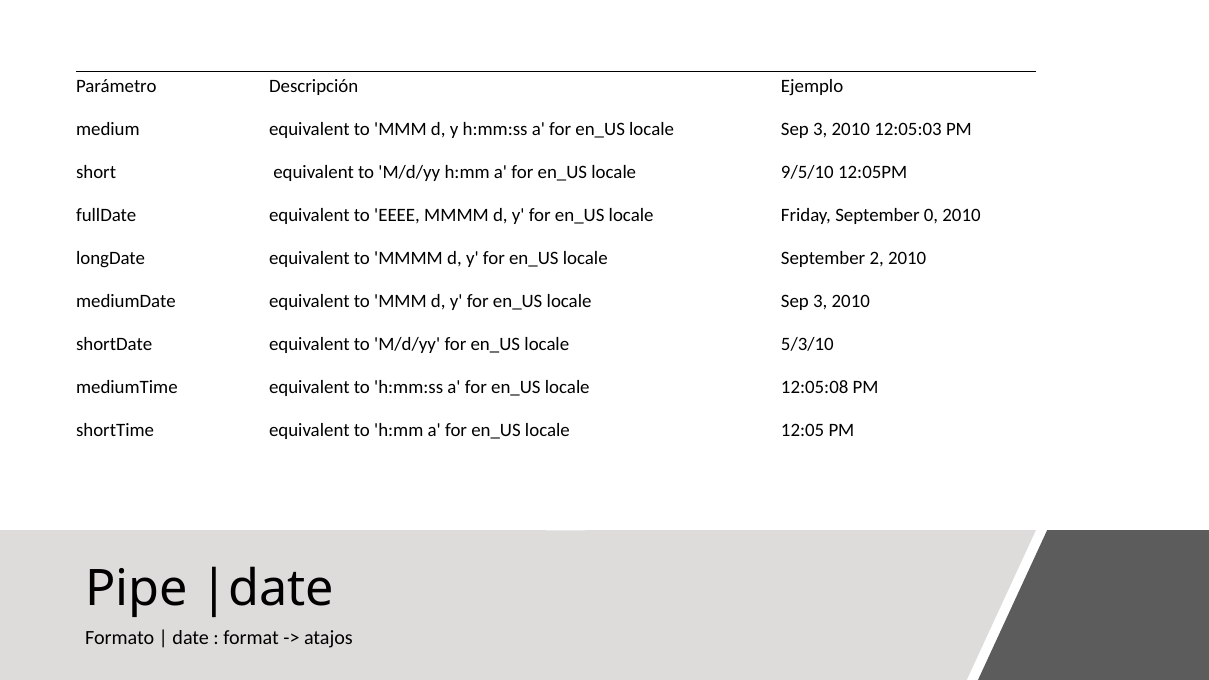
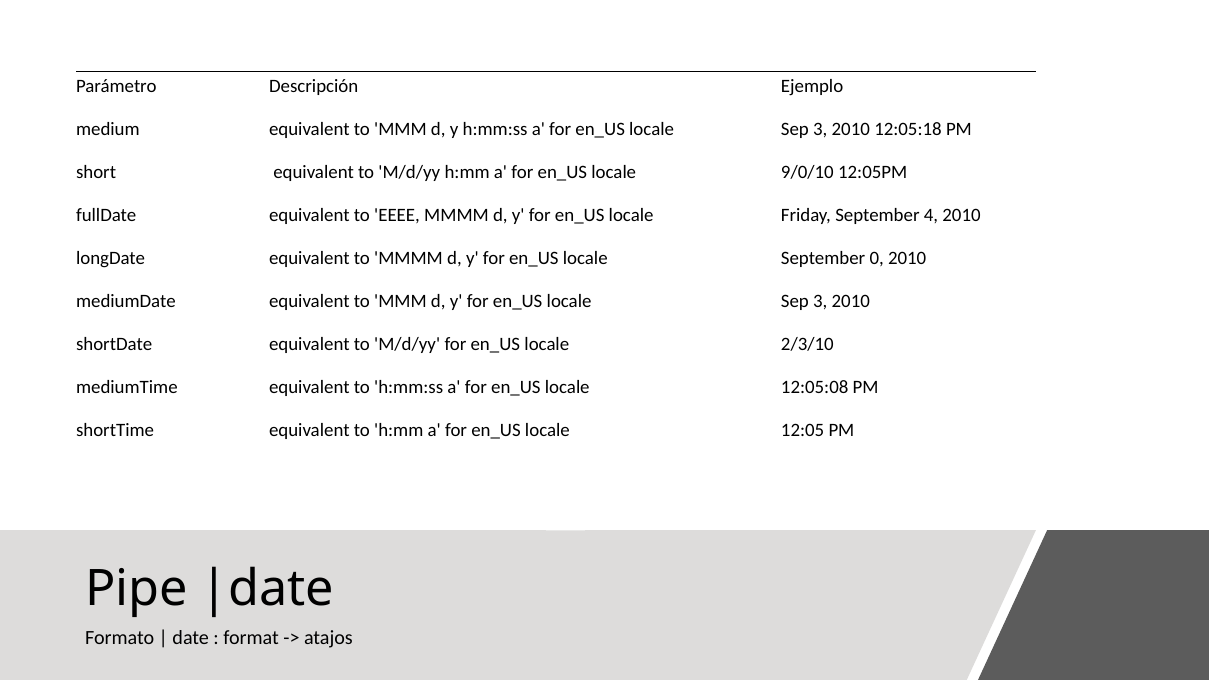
12:05:03: 12:05:03 -> 12:05:18 (908, 130)
9/5/10: 9/5/10 -> 9/0/10 (807, 173)
0: 0 -> 4 (931, 216)
2: 2 -> 0 (877, 259)
5/3/10: 5/3/10 -> 2/3/10 (807, 345)
